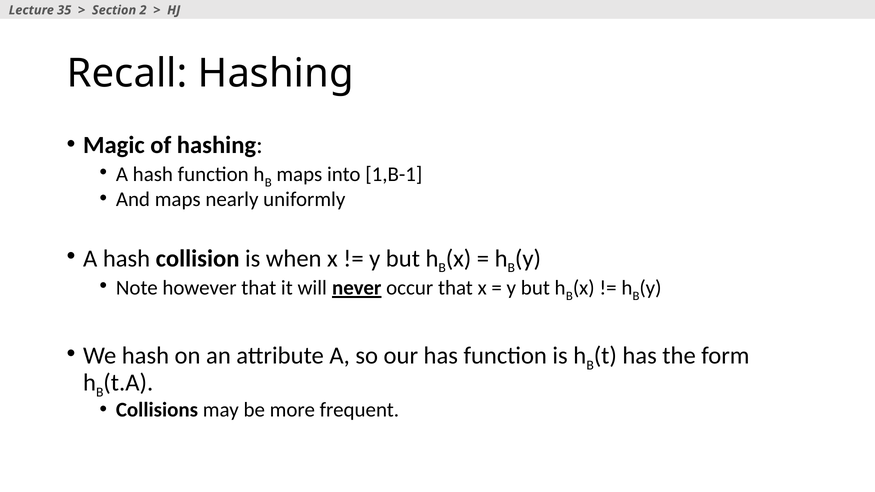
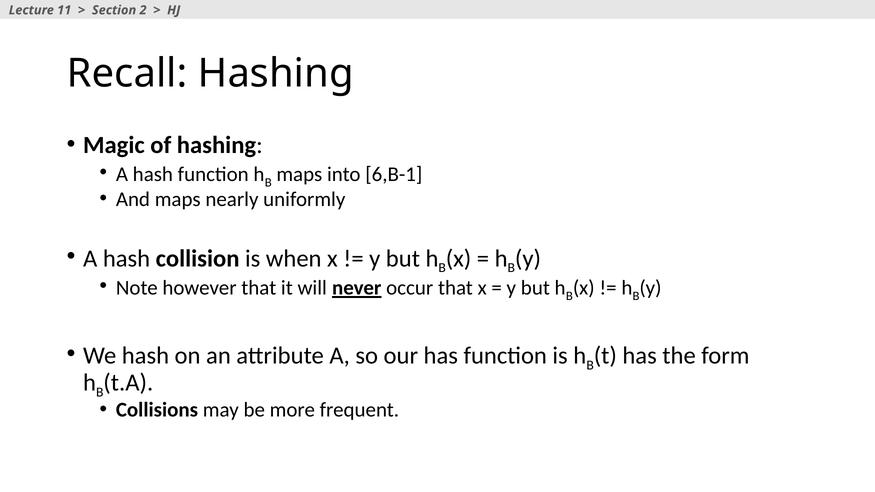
35: 35 -> 11 (64, 10)
1,B-1: 1,B-1 -> 6,B-1 (394, 174)
